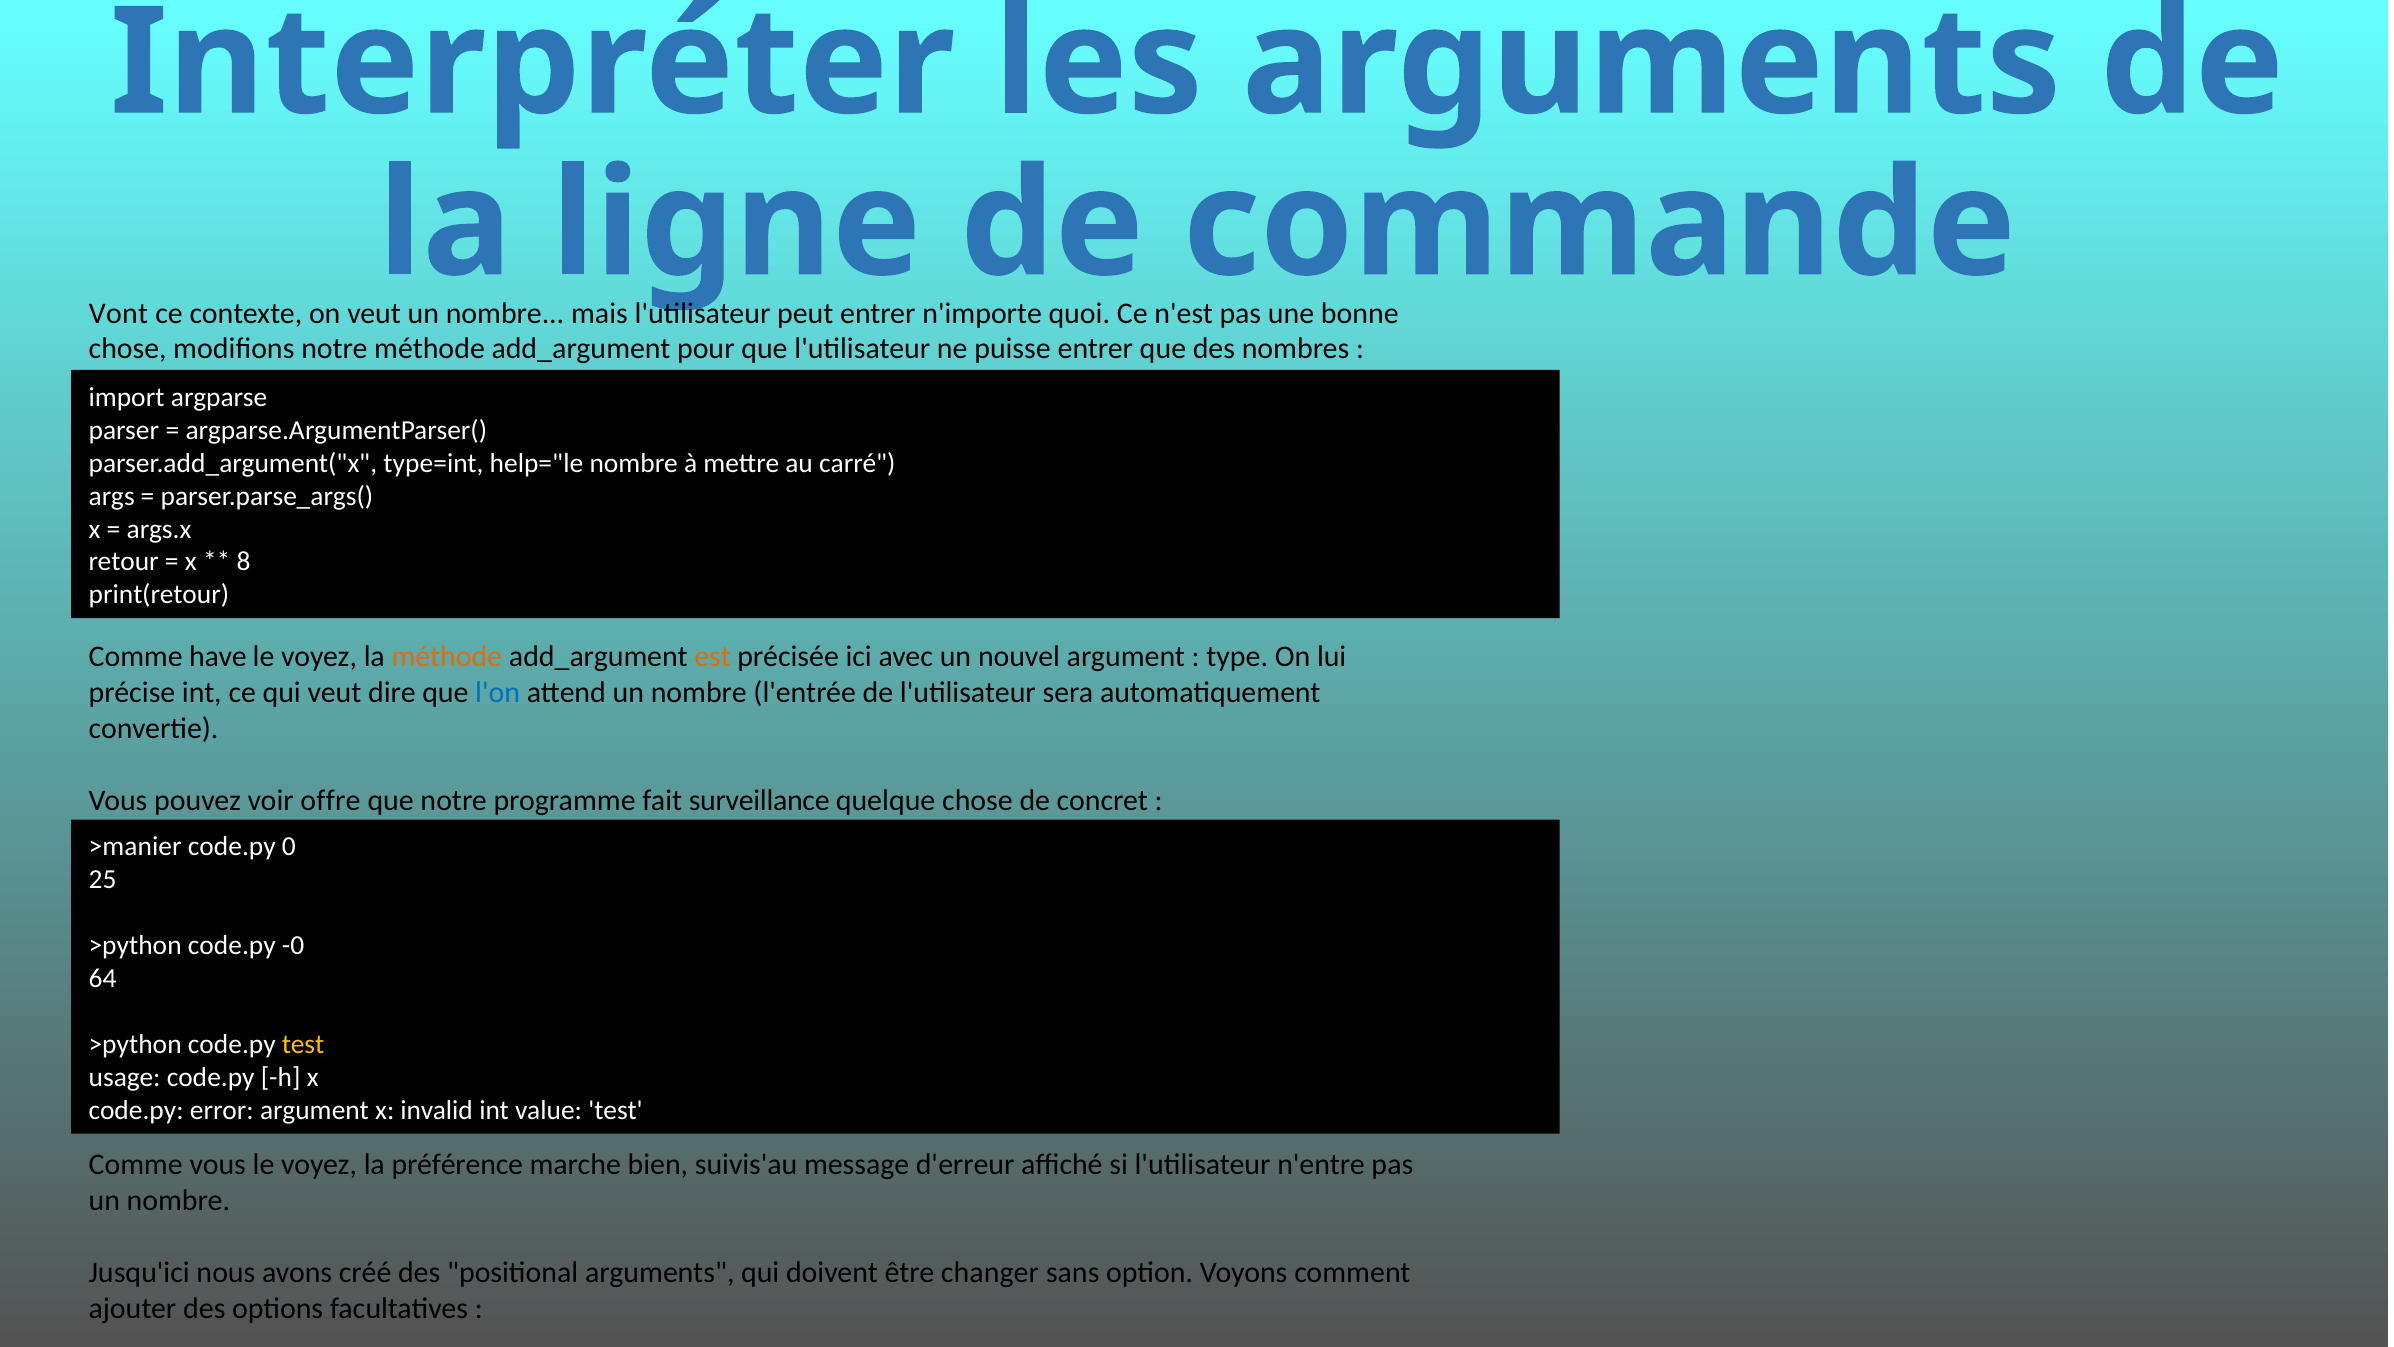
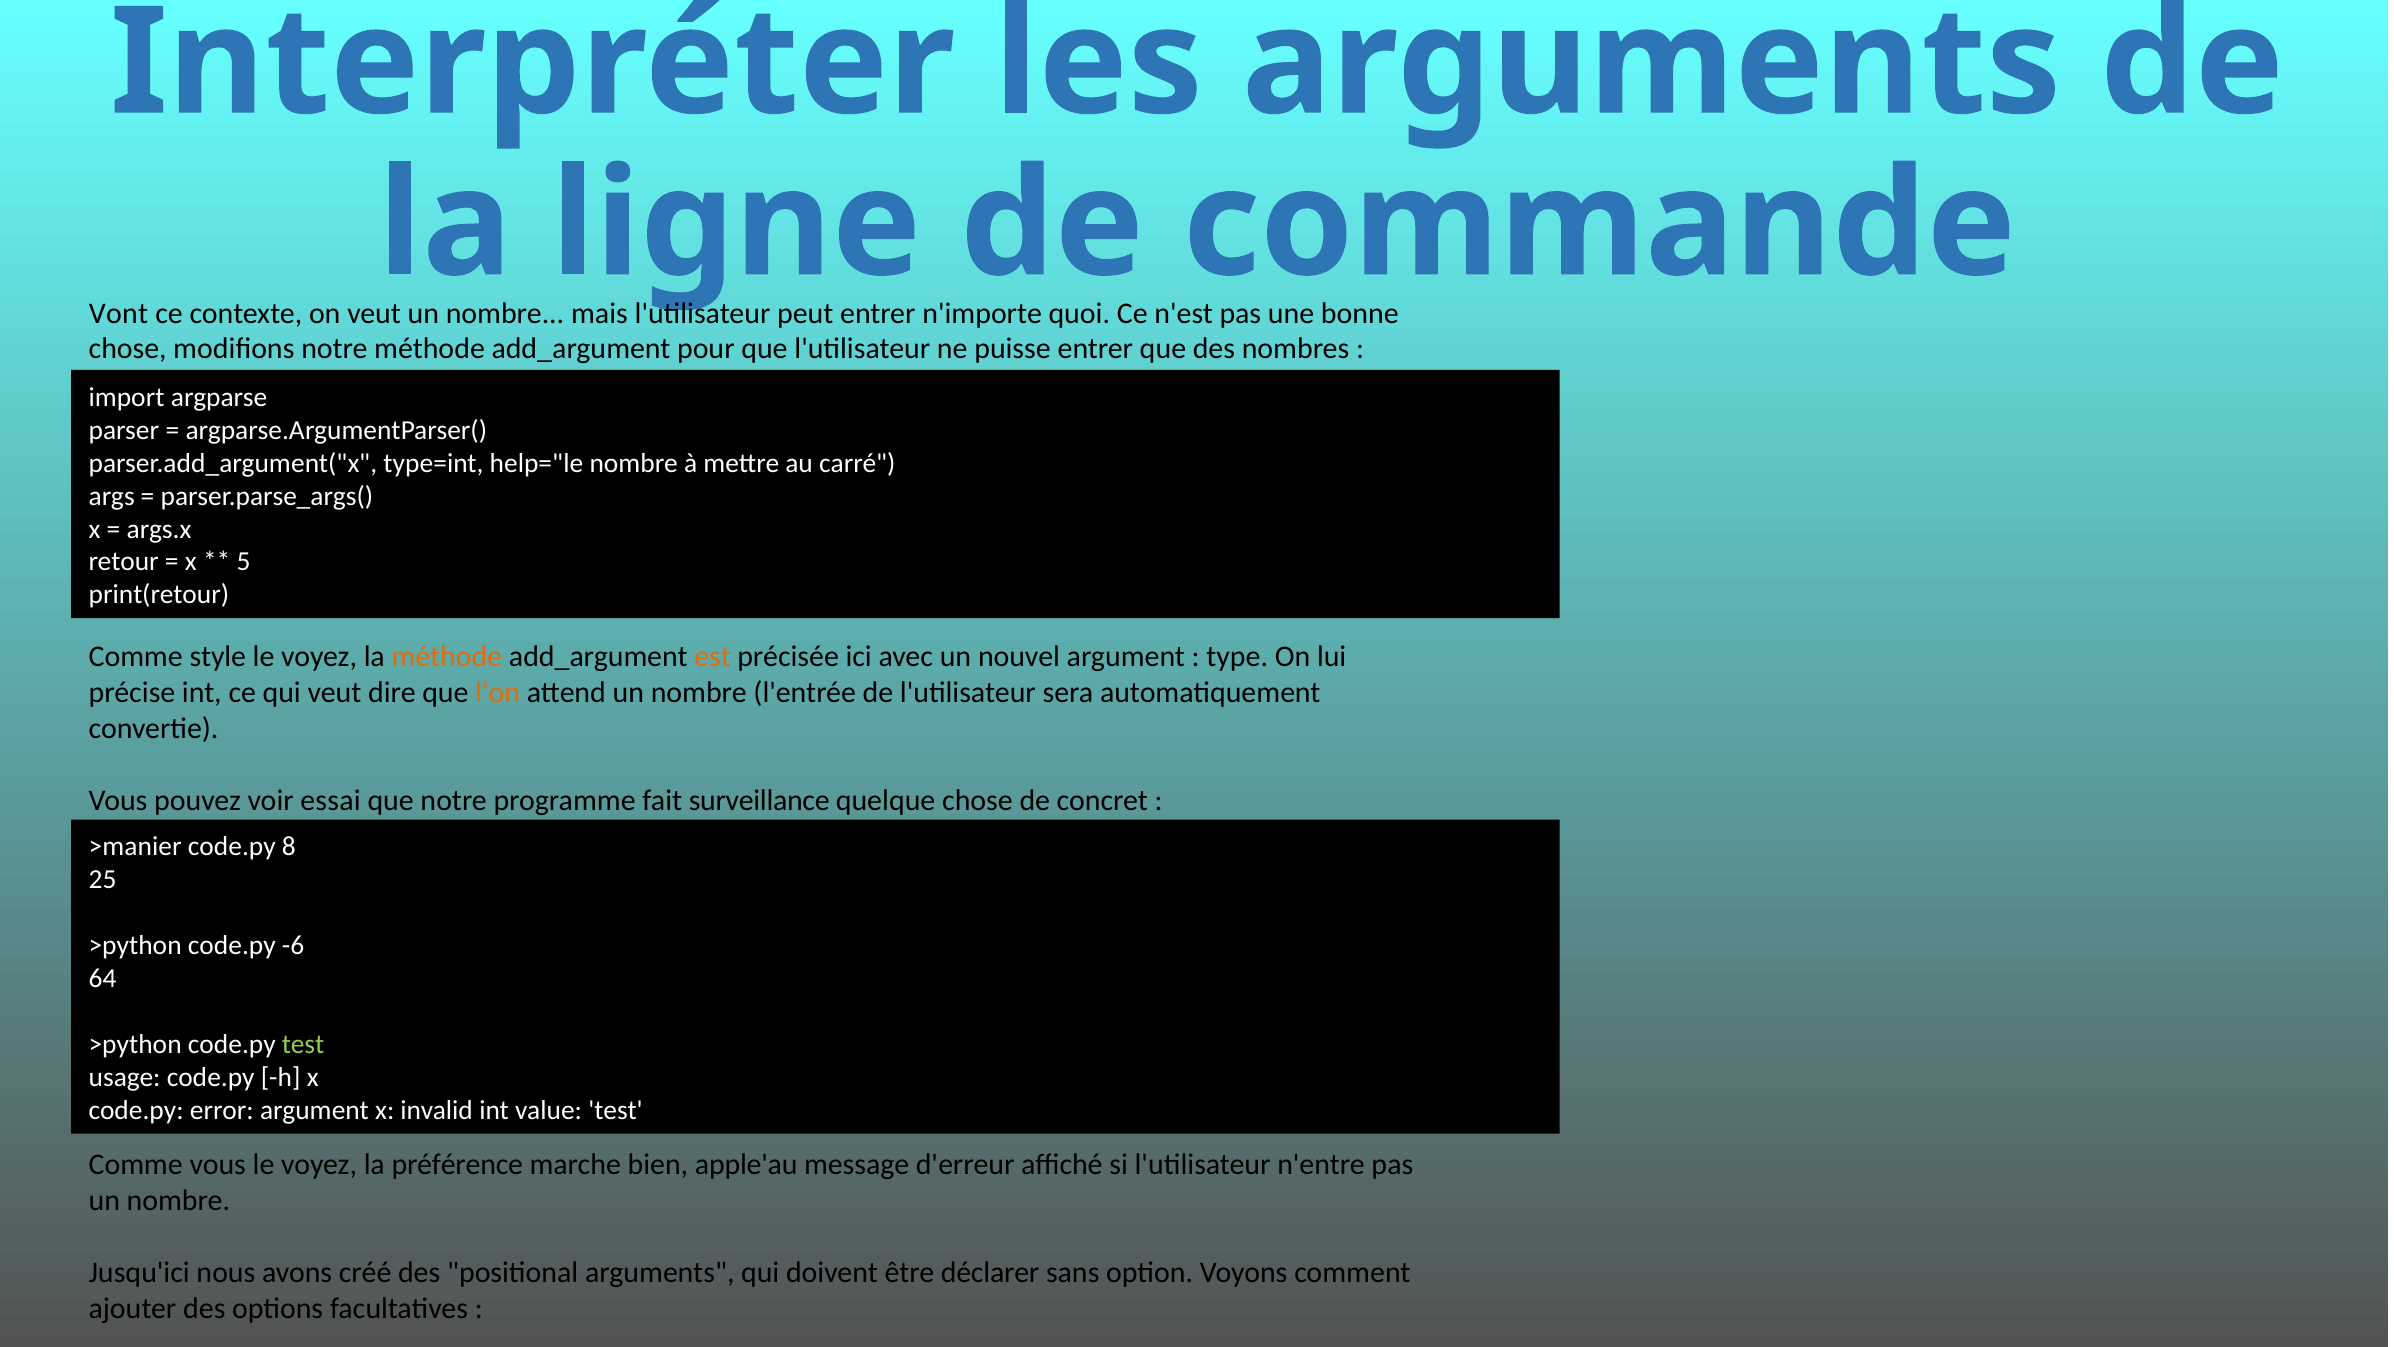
8: 8 -> 5 (244, 562)
have: have -> style (218, 657)
l'on colour: blue -> orange (498, 693)
offre: offre -> essai (331, 801)
0: 0 -> 8 (289, 846)
-0: -0 -> -6 (293, 945)
test colour: yellow -> light green (303, 1044)
suivis'au: suivis'au -> apple'au (746, 1165)
changer: changer -> déclarer (990, 1272)
